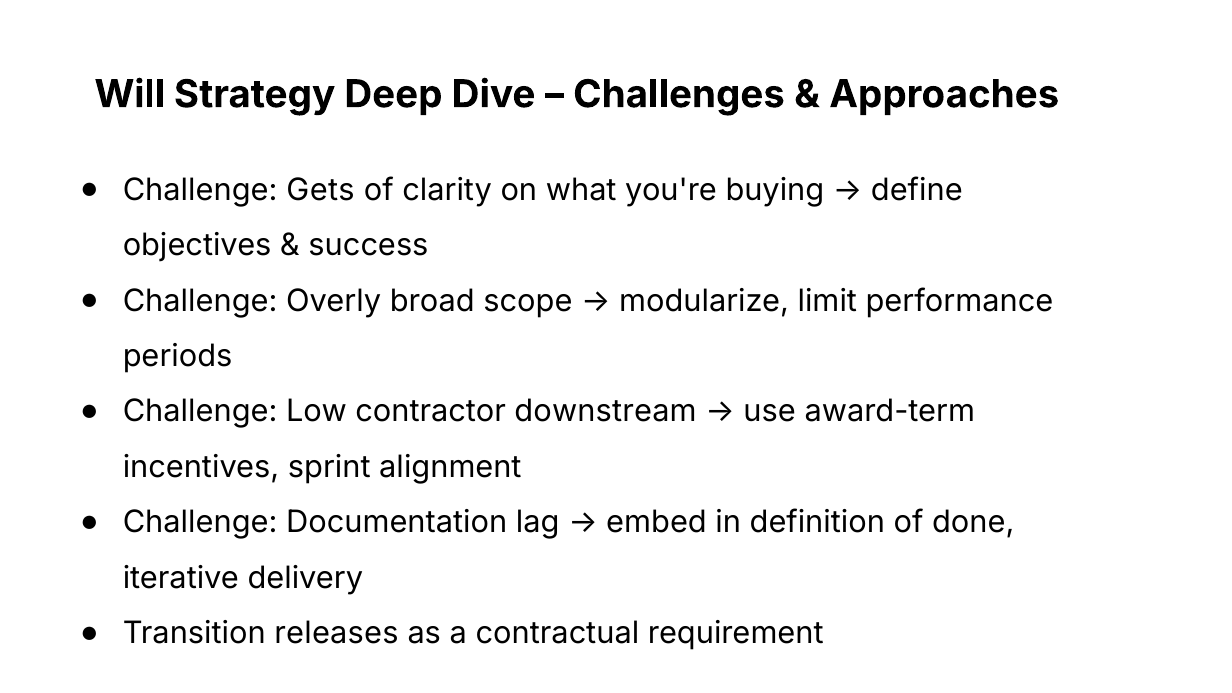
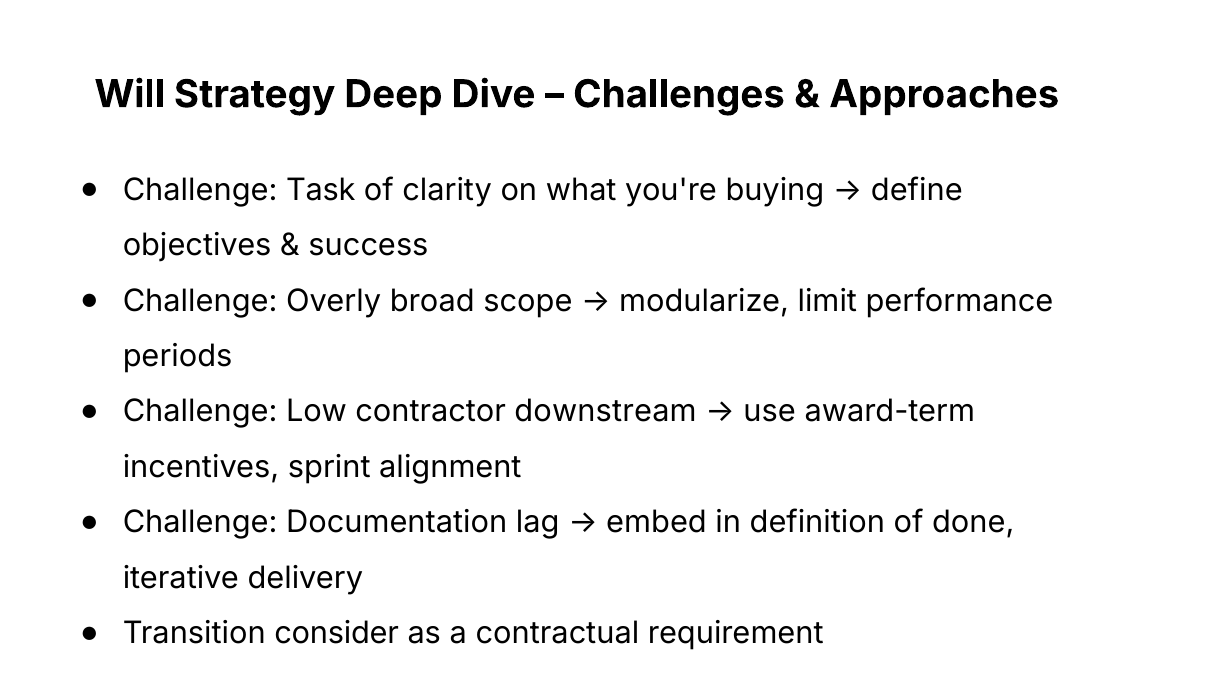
Gets: Gets -> Task (321, 190)
releases: releases -> consider (337, 634)
